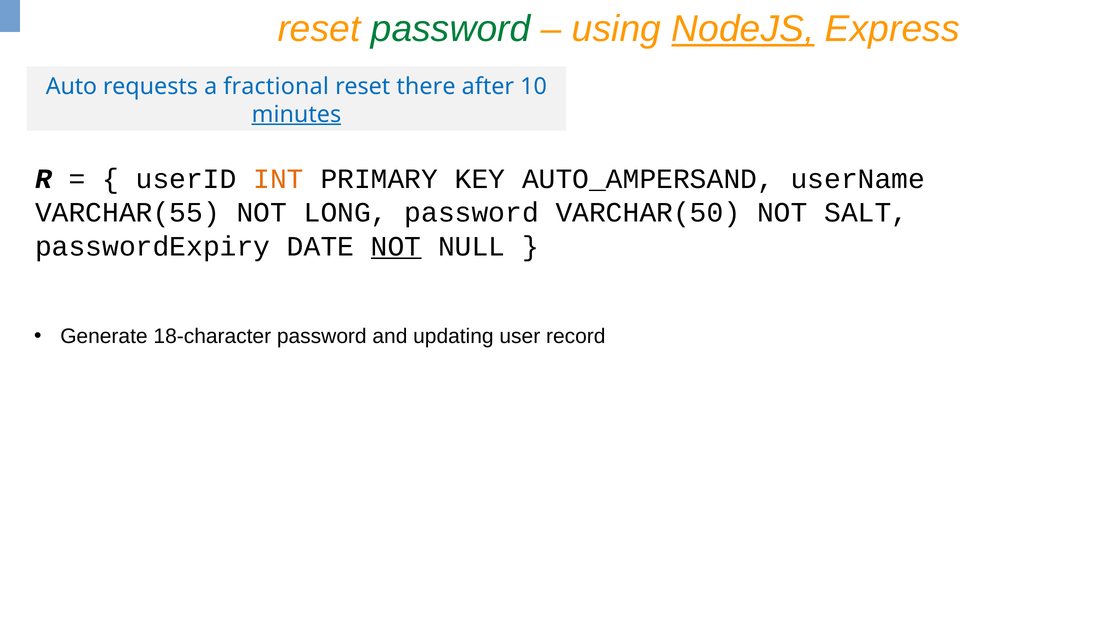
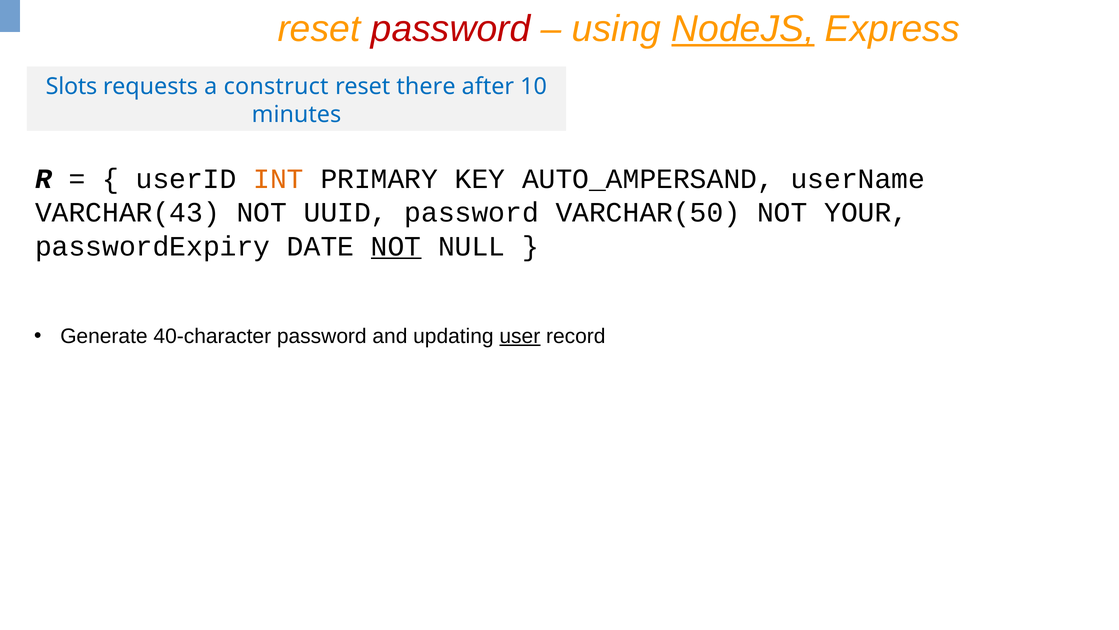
password colour: green -> red (451, 29)
Auto: Auto -> Slots (71, 86)
fractional: fractional -> construct (276, 86)
minutes underline: present -> none (296, 114)
VARCHAR(55: VARCHAR(55 -> VARCHAR(43 (127, 213)
LONG: LONG -> UUID (346, 213)
SALT: SALT -> YOUR (866, 213)
18-character: 18-character -> 40-character (212, 336)
user underline: none -> present (520, 336)
